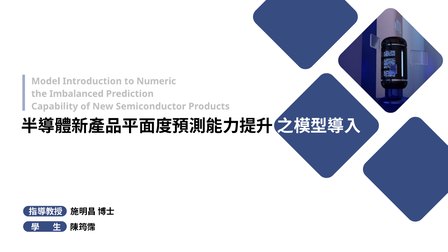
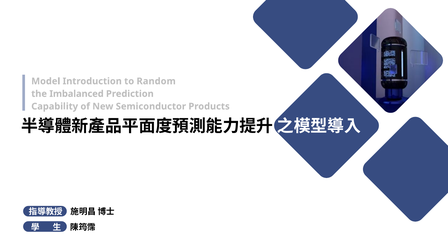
Numeric: Numeric -> Random (156, 81)
